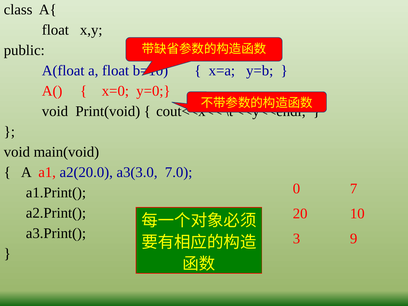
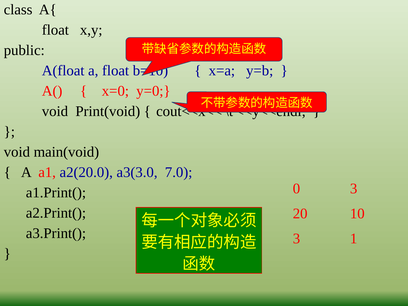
0 7: 7 -> 3 (354, 189)
9: 9 -> 1 (354, 239)
